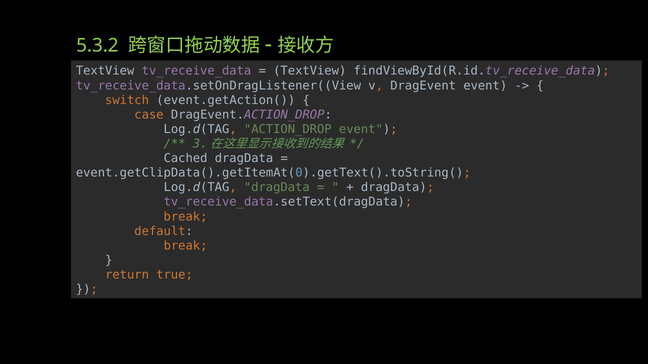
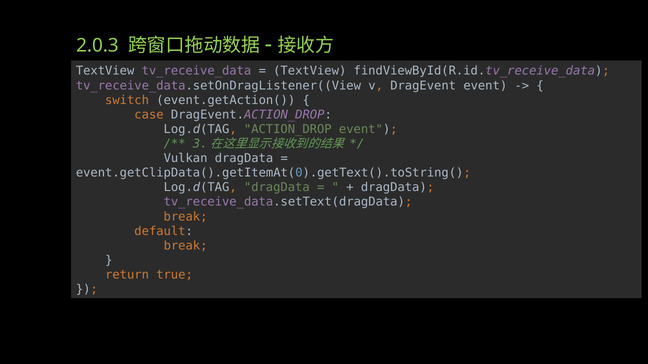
5.3.2: 5.3.2 -> 2.0.3 (97, 46)
Cached: Cached -> Vulkan (186, 159)
